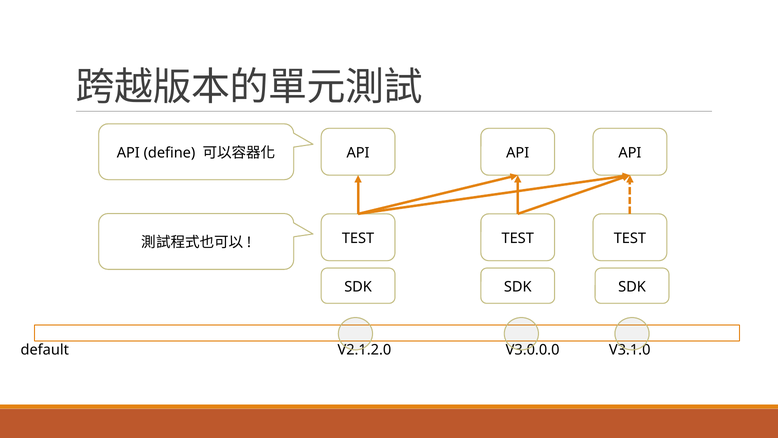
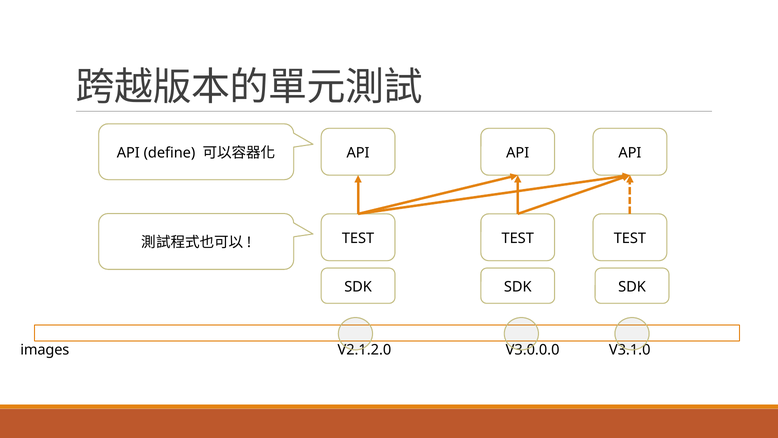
default: default -> images (45, 350)
